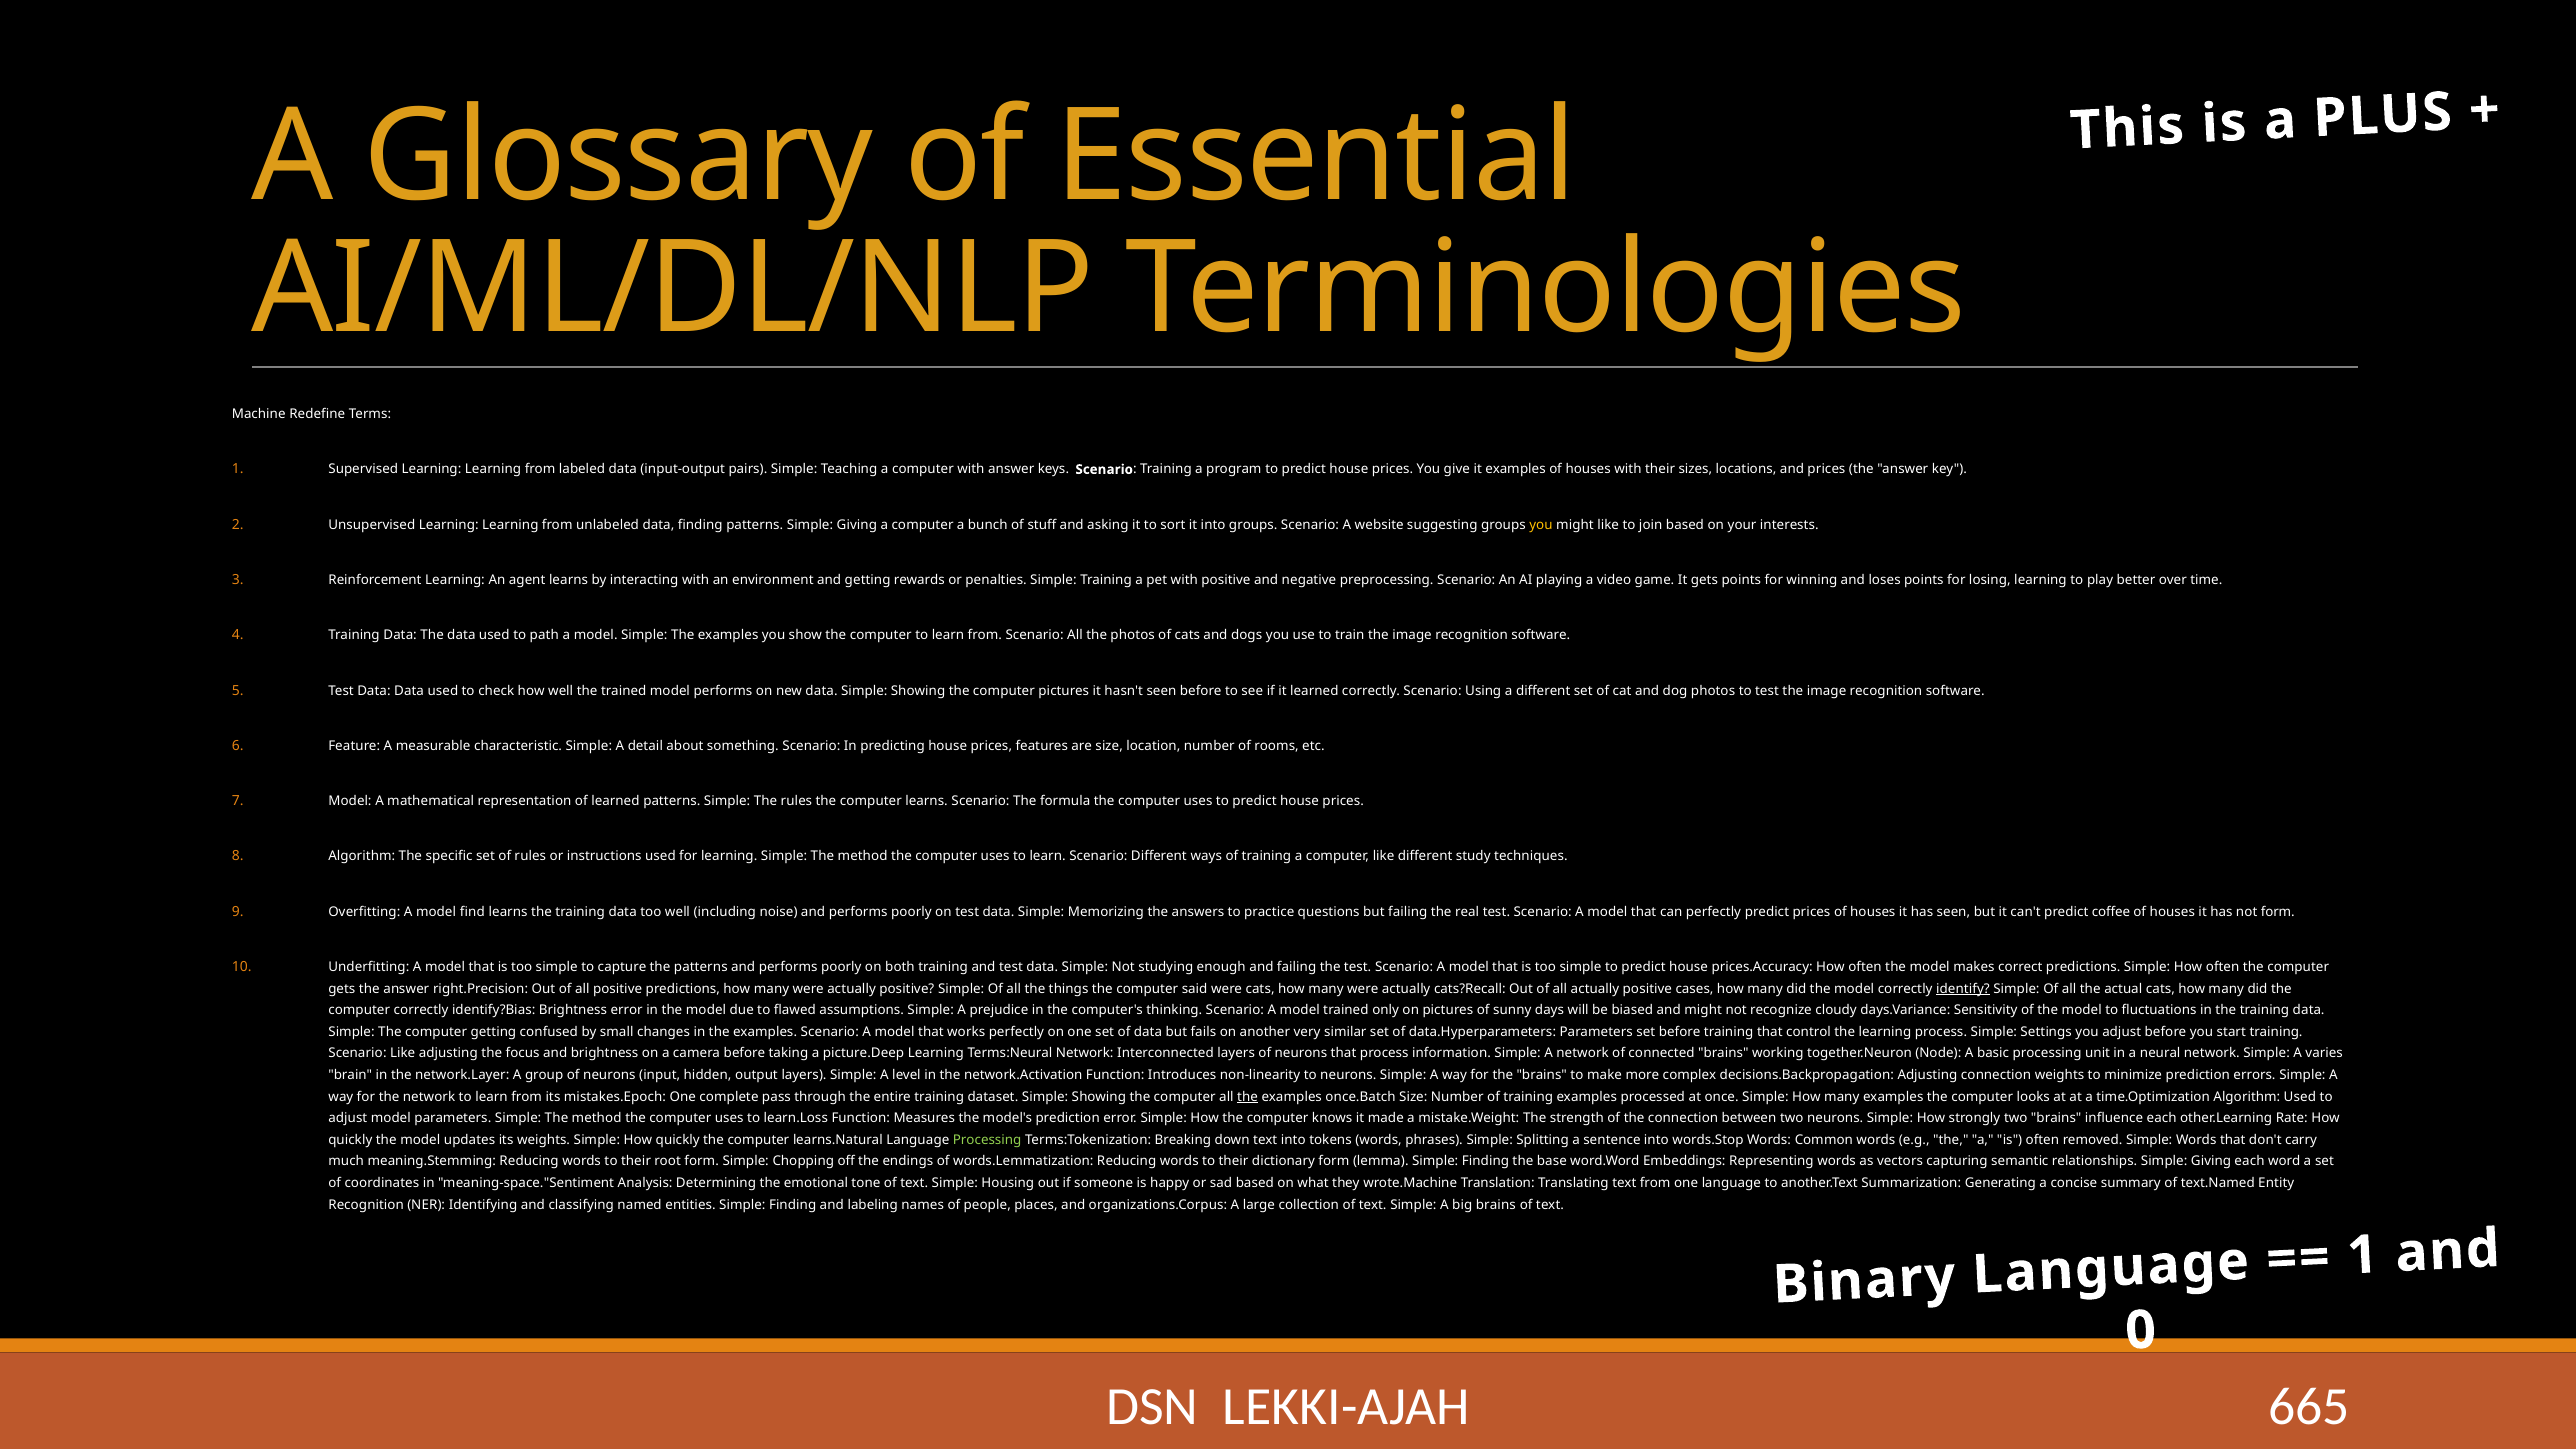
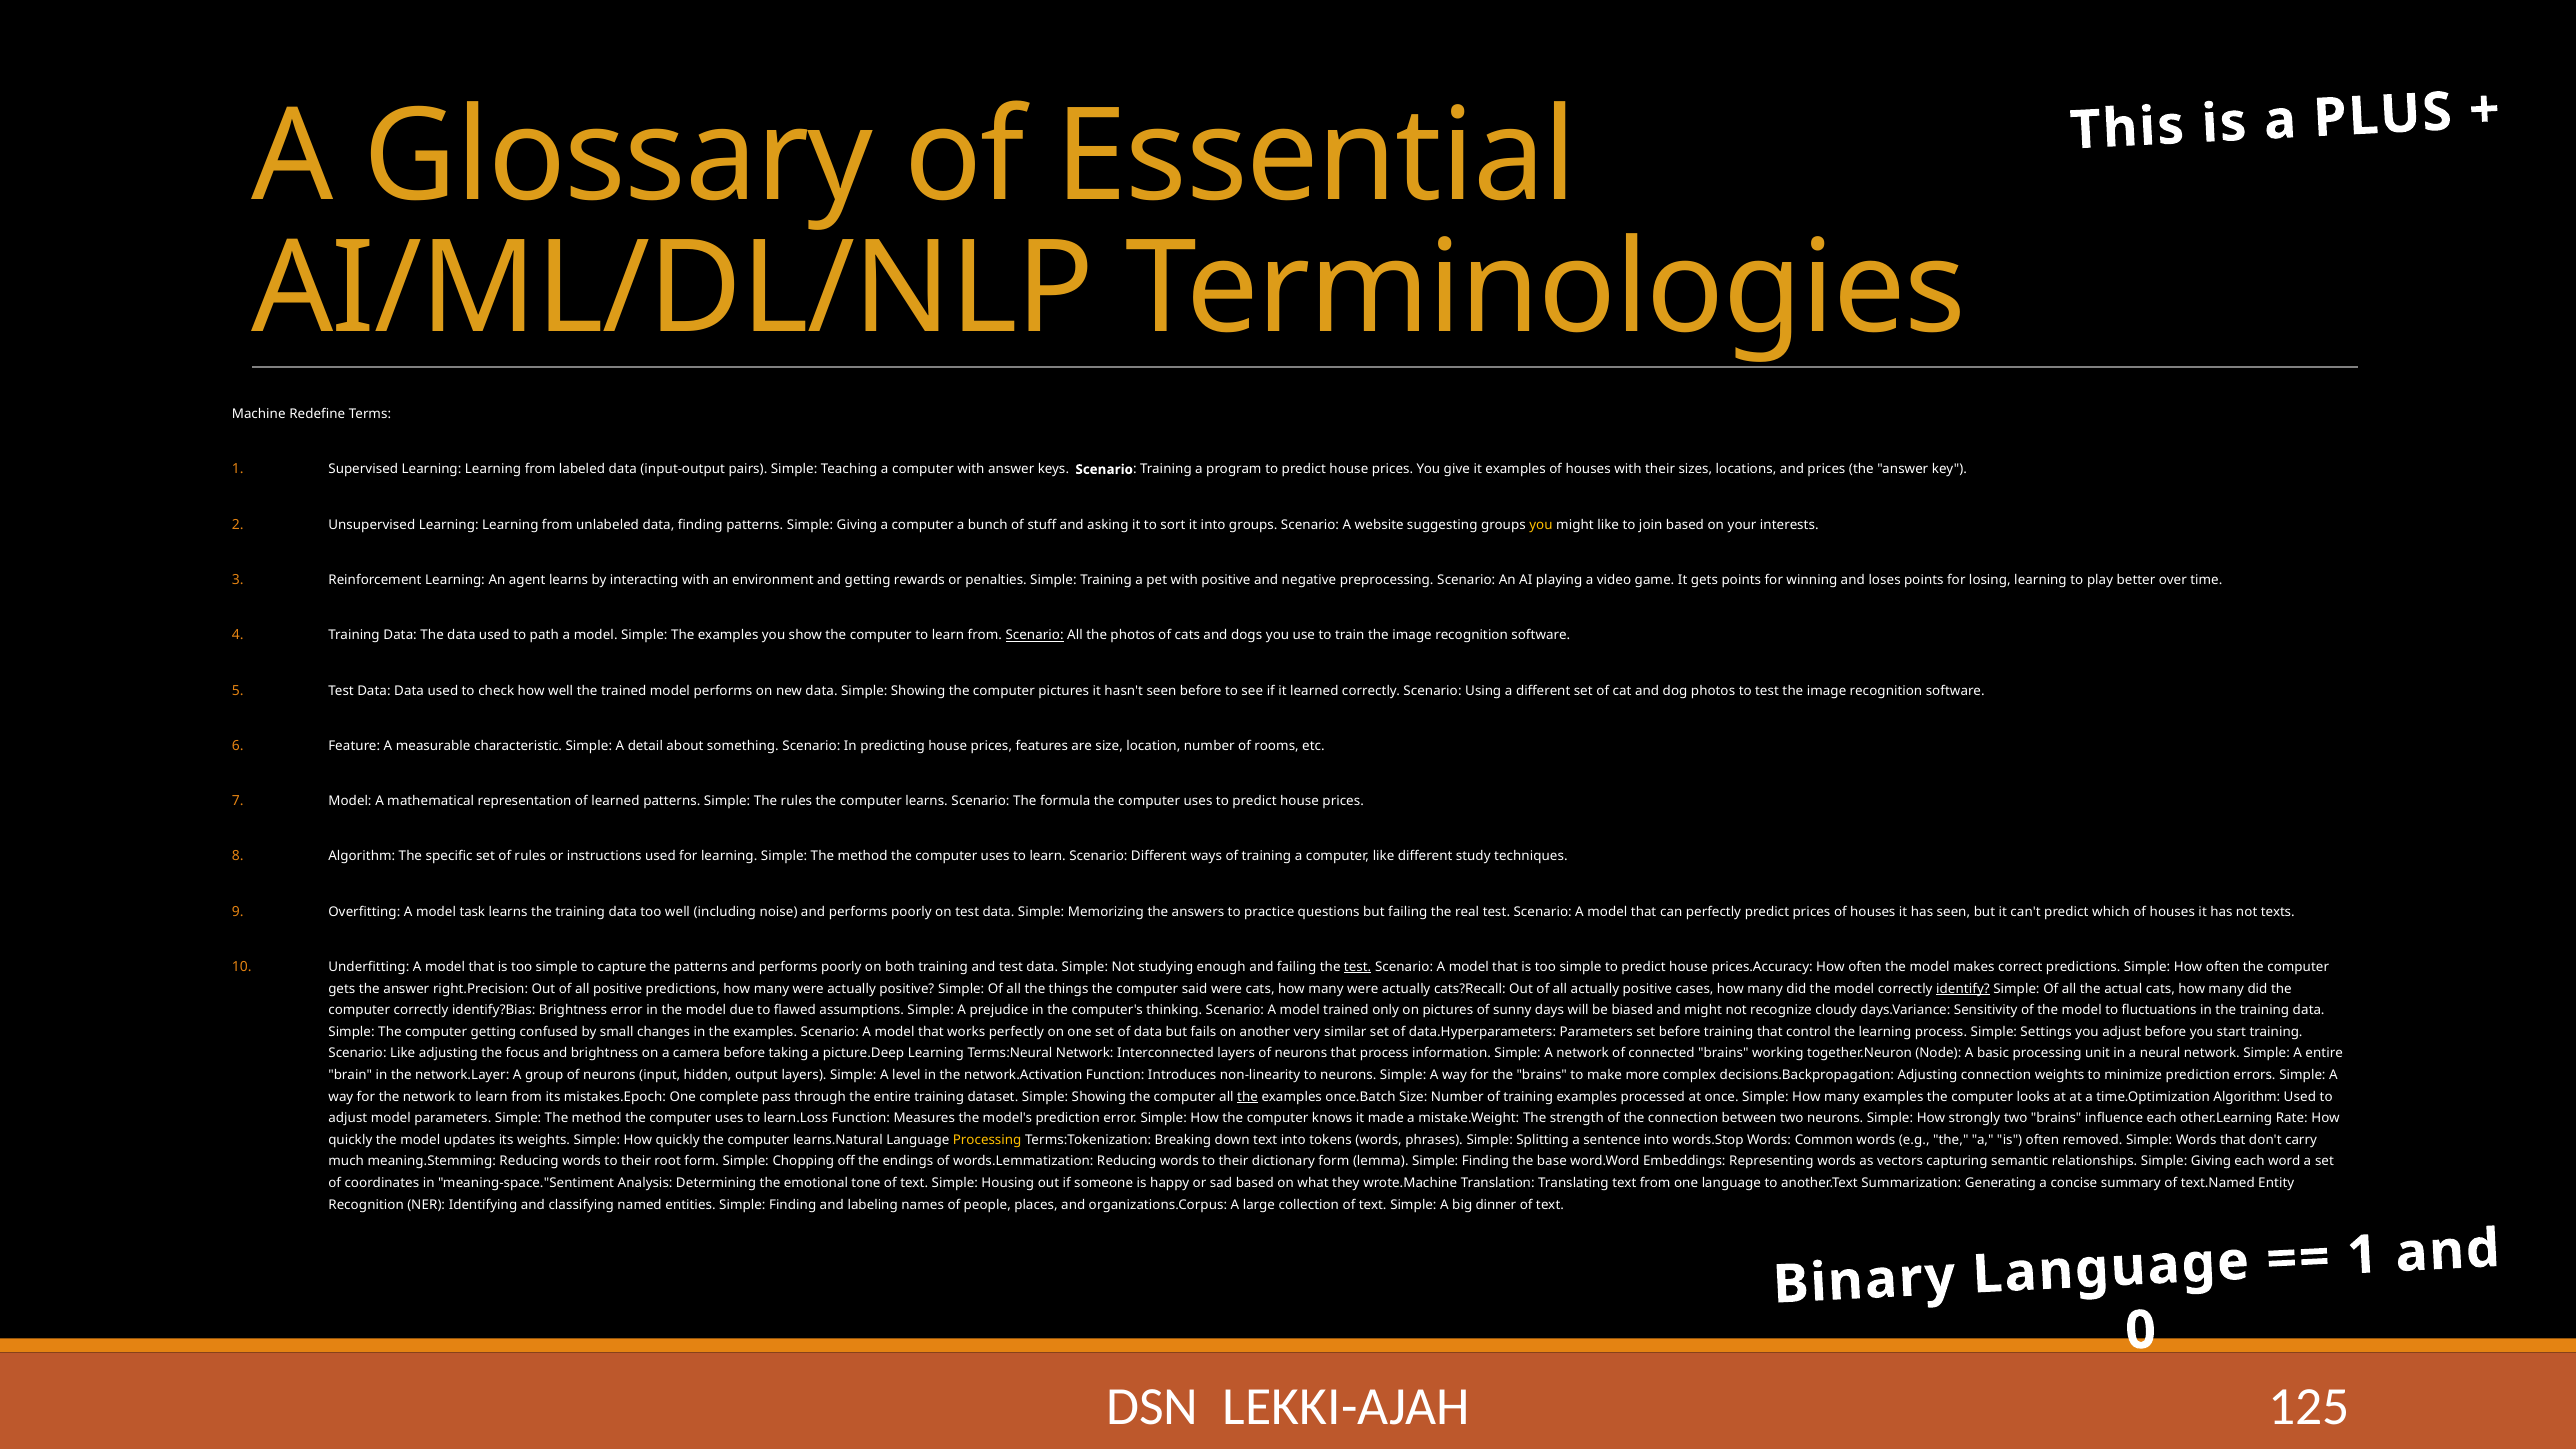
Scenario underline: none -> present (1035, 635)
find: find -> task (472, 912)
coffee: coffee -> which (2111, 912)
not form: form -> texts (2278, 912)
test underline: none -> present (1358, 967)
A varies: varies -> entire (2324, 1054)
Processing colour: light green -> yellow (987, 1140)
big brains: brains -> dinner (1496, 1205)
665: 665 -> 125 (2309, 1406)
